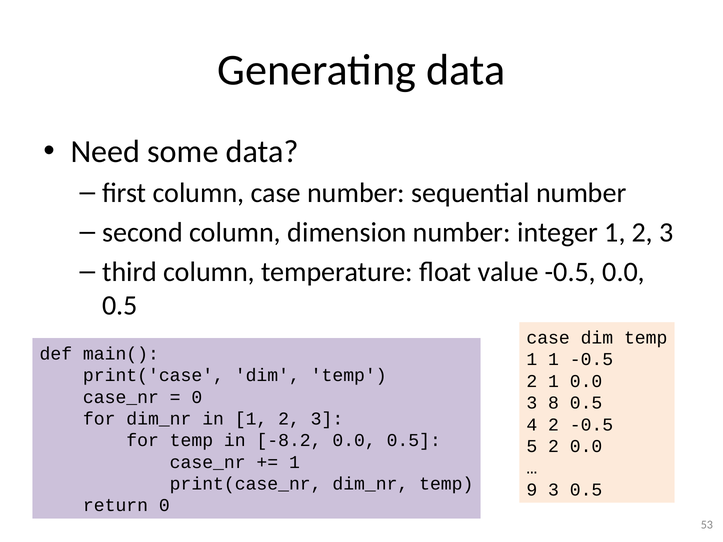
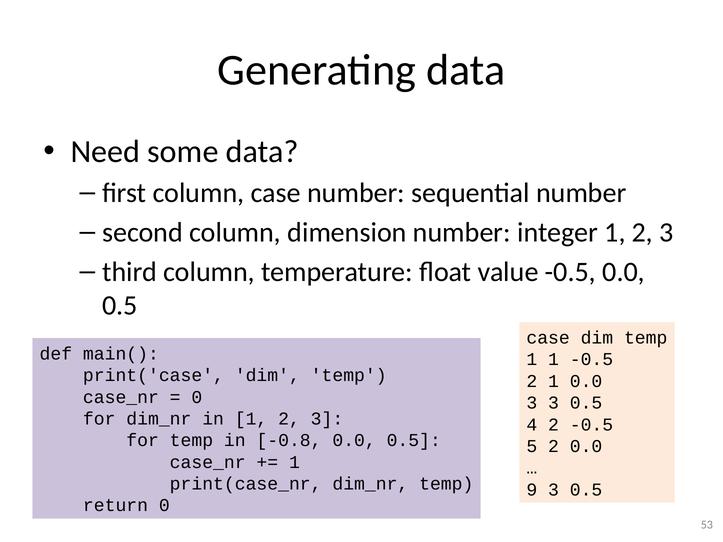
3 8: 8 -> 3 (554, 403)
-8.2: -8.2 -> -0.8 (289, 441)
